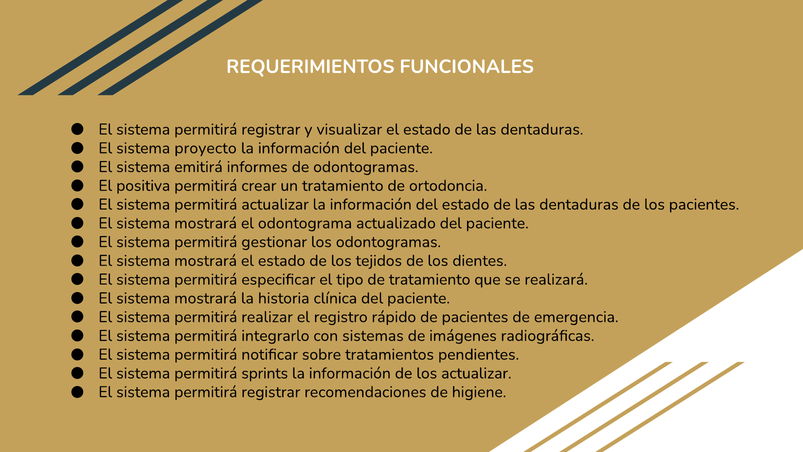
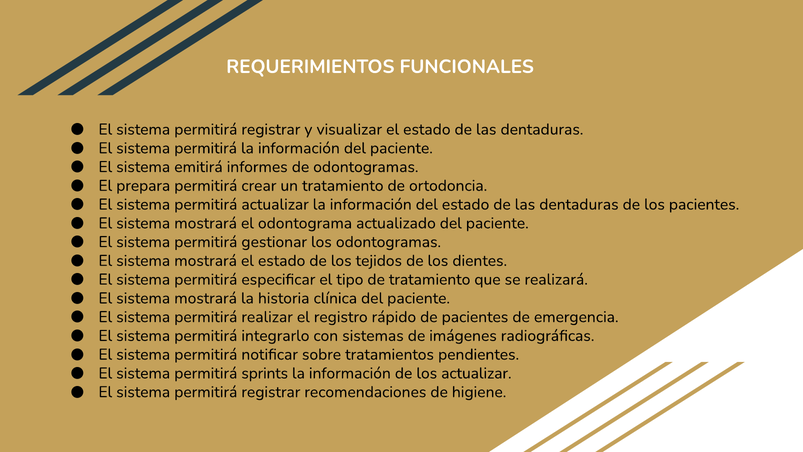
proyecto: proyecto -> permitirá (206, 148)
positiva: positiva -> prepara (143, 186)
